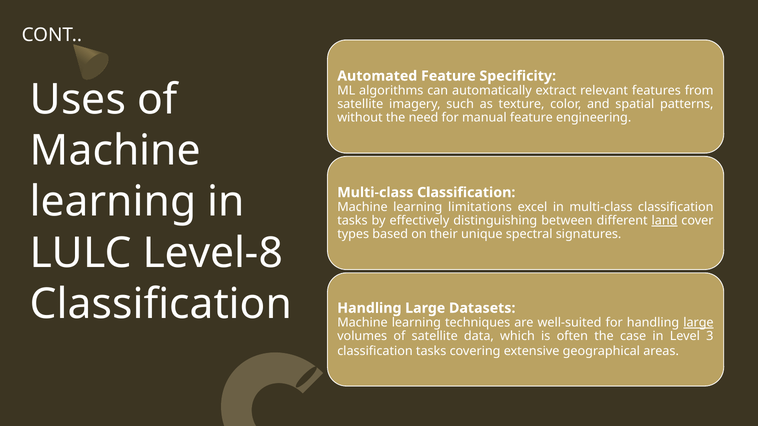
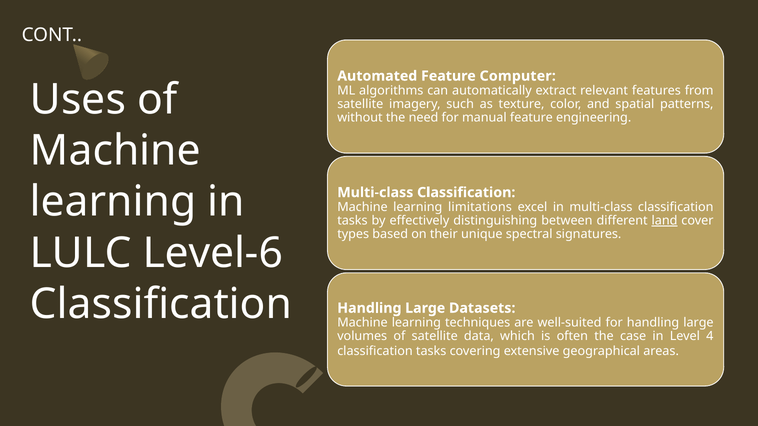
Specificity: Specificity -> Computer (518, 76)
Level-8: Level-8 -> Level-6 (213, 253)
large underline: present -> none (698, 323)
3: 3 -> 4 (710, 336)
